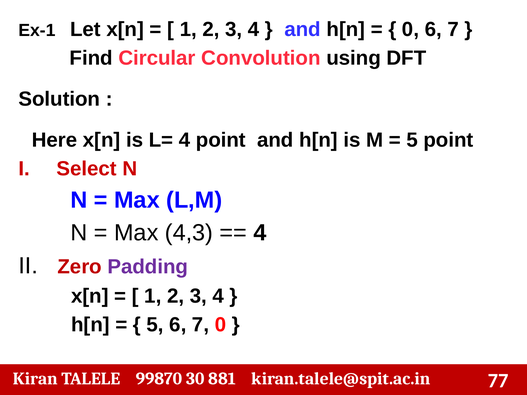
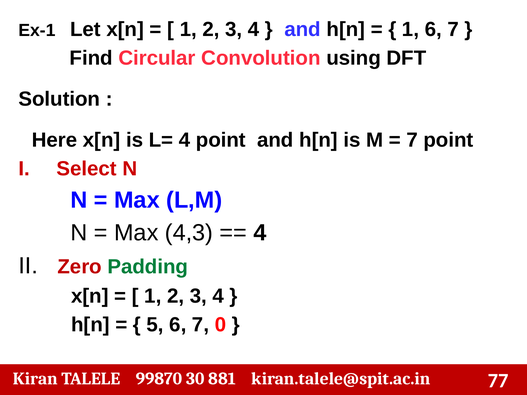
0: 0 -> 1 (411, 30)
5: 5 -> 7 (412, 140)
Padding colour: purple -> green (148, 267)
